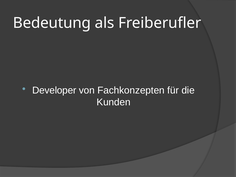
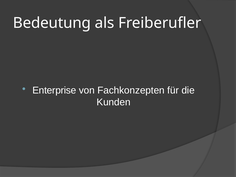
Developer: Developer -> Enterprise (54, 90)
